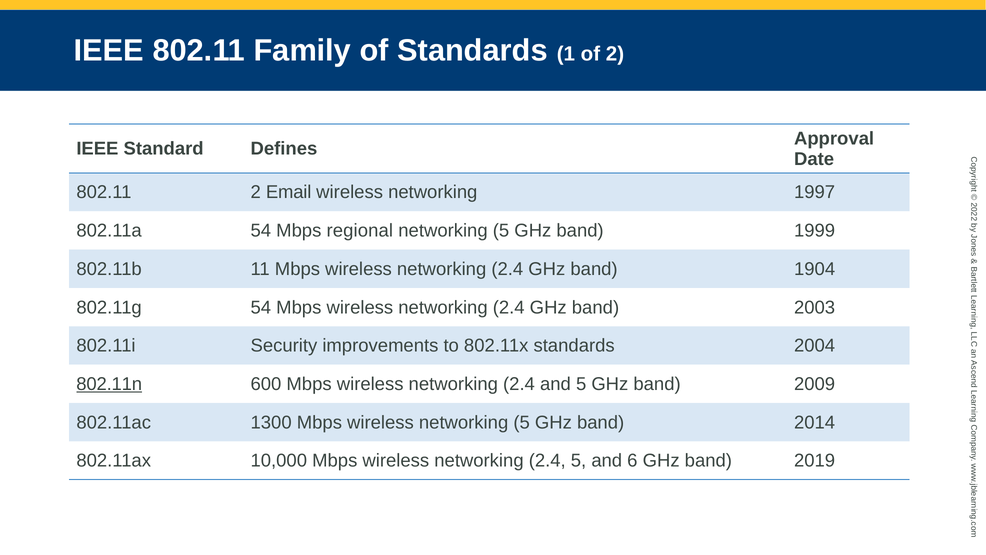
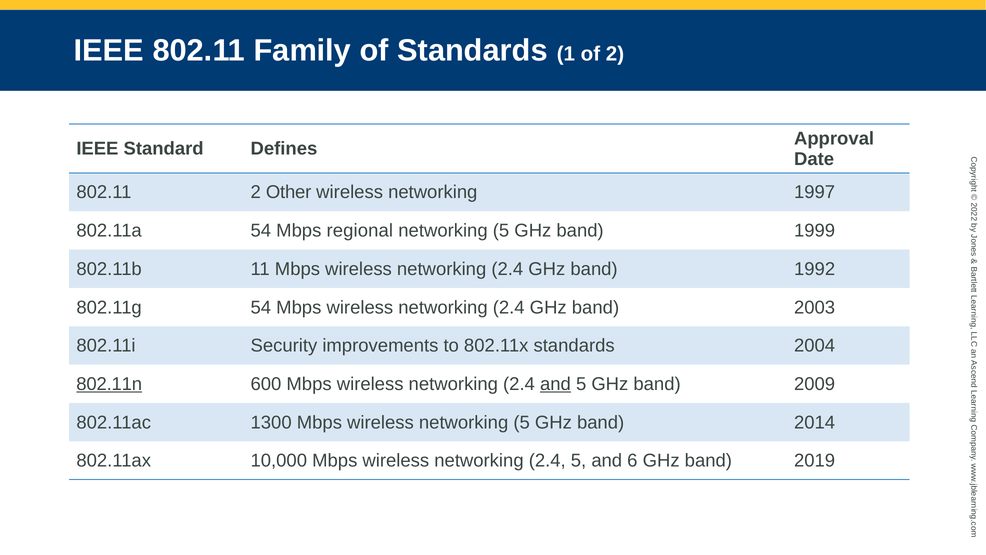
Email: Email -> Other (289, 192)
1904: 1904 -> 1992 (815, 269)
and underline: none -> present (555, 384)
